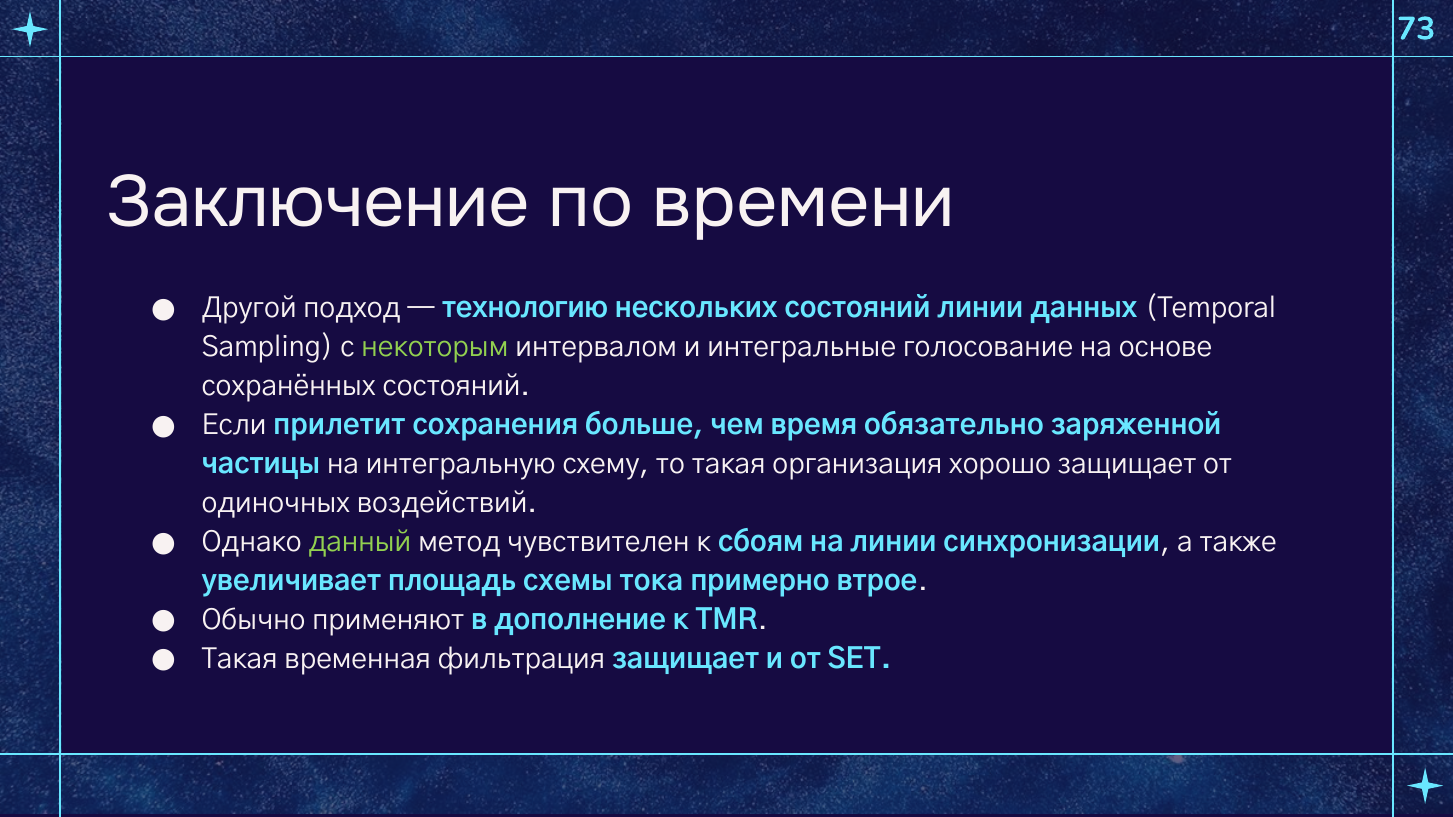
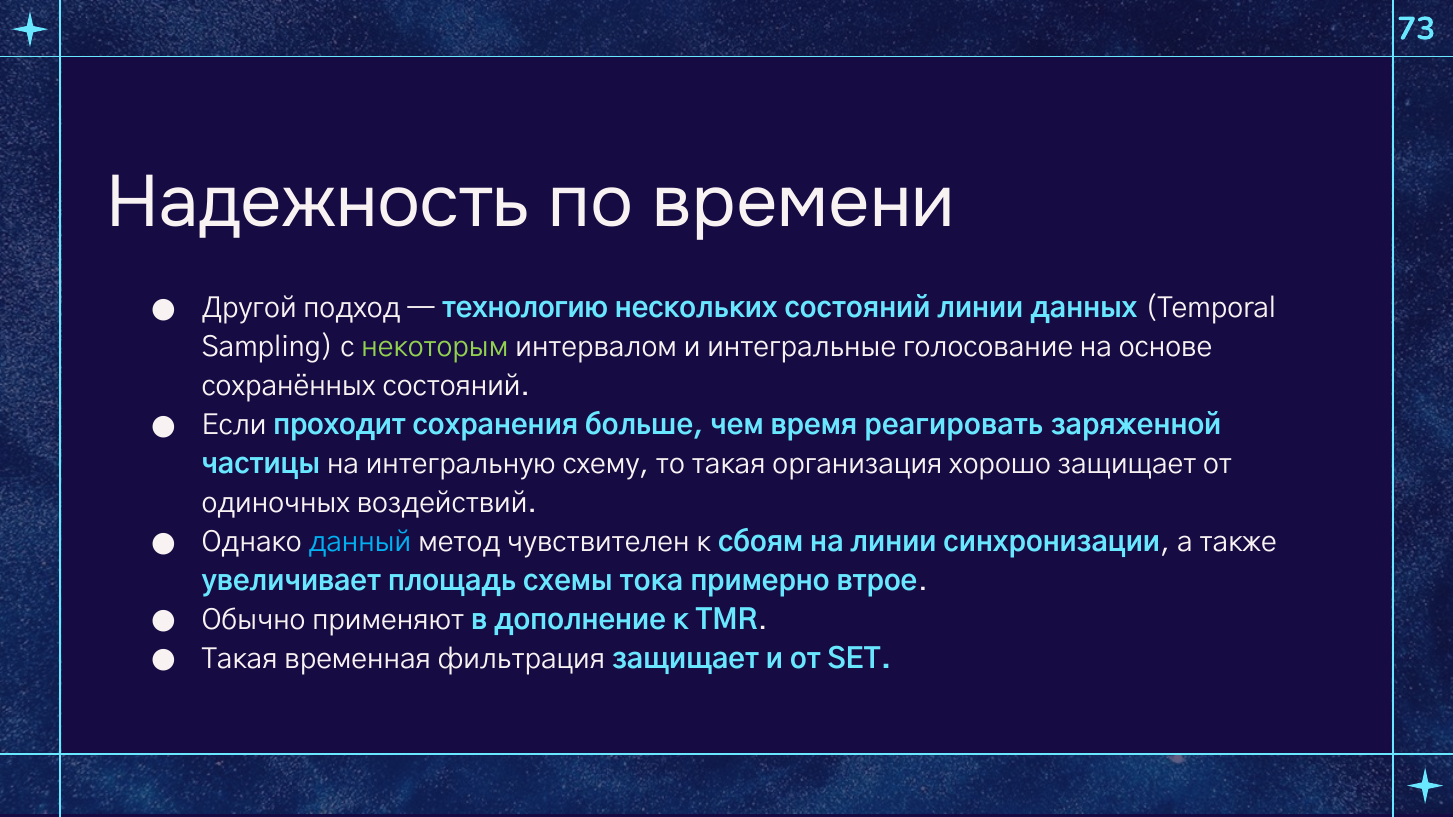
Заключение: Заключение -> Надежность (318, 203)
прилетит: прилетит -> проходит (340, 426)
обязательно: обязательно -> реагировать (954, 426)
данный colour: light green -> light blue (360, 542)
